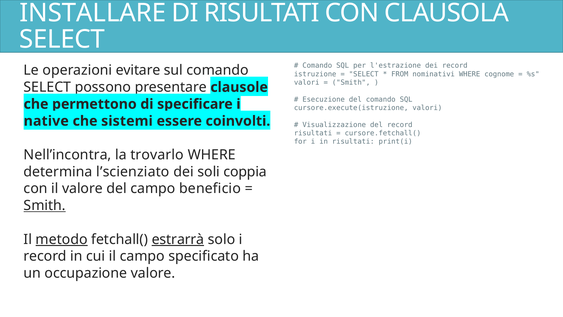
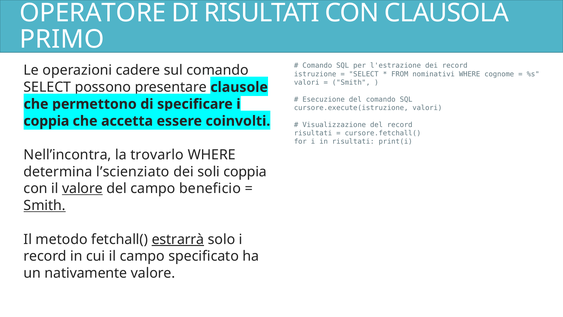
INSTALLARE: INSTALLARE -> OPERATORE (93, 13)
SELECT: SELECT -> PRIMO (62, 39)
evitare: evitare -> cadere (138, 70)
native: native -> coppia (46, 121)
sistemi: sistemi -> accetta (127, 121)
valore underline: none -> present (82, 188)
metodo underline: present -> none (62, 239)
occupazione: occupazione -> nativamente (86, 273)
